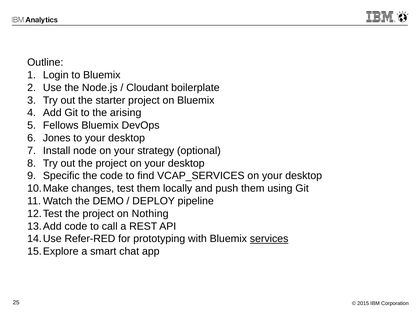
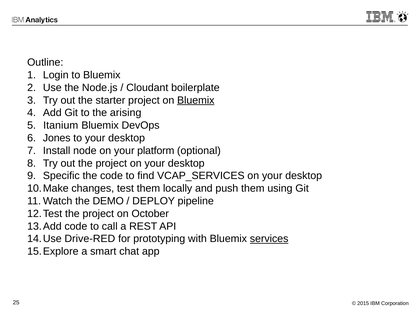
Bluemix underline: none -> present (196, 100)
Fellows: Fellows -> Itanium (61, 125)
strategy: strategy -> platform (156, 151)
Nothing: Nothing -> October (150, 214)
Refer-RED: Refer-RED -> Drive-RED (90, 239)
